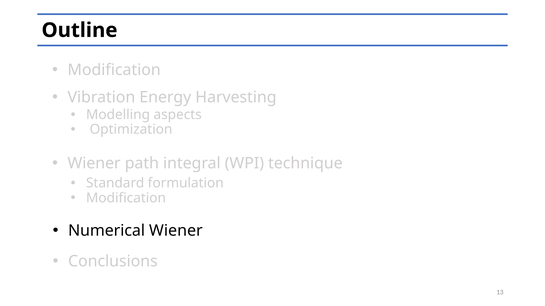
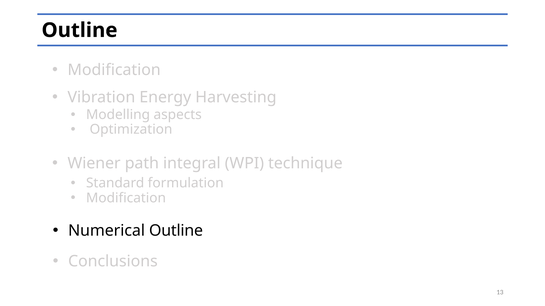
Numerical Wiener: Wiener -> Outline (176, 231)
